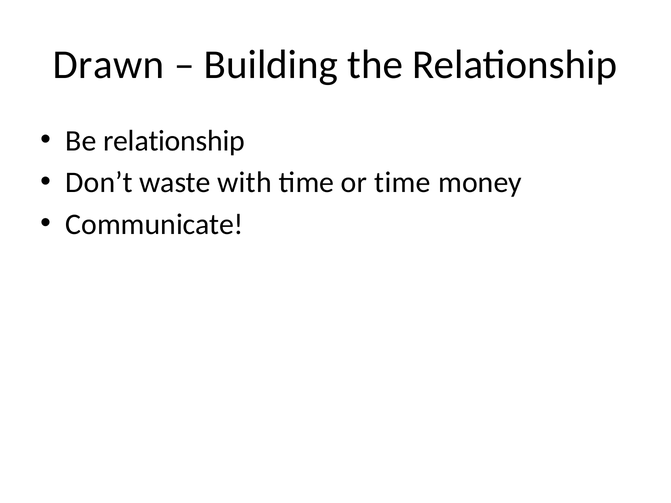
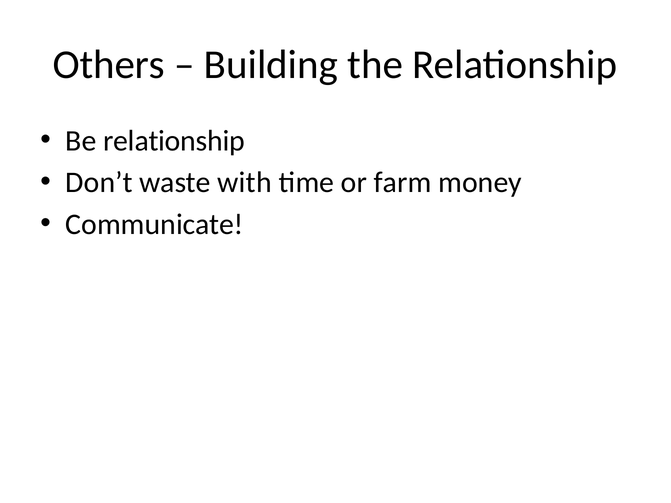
Drawn: Drawn -> Others (109, 65)
or time: time -> farm (403, 183)
